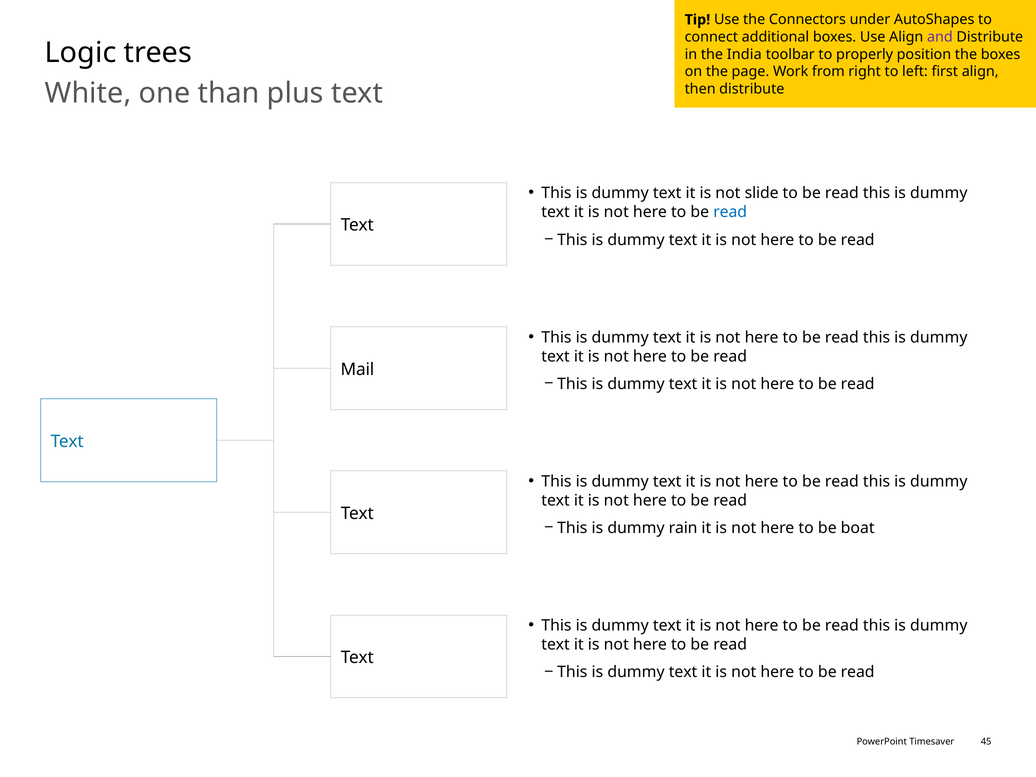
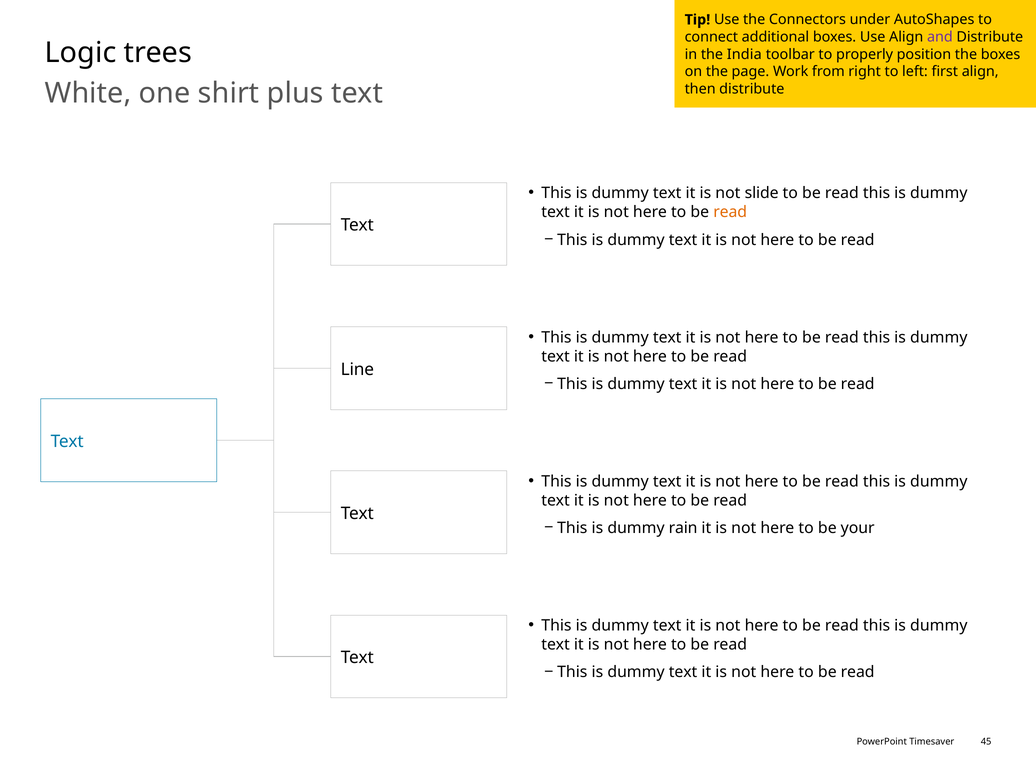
than: than -> shirt (229, 93)
read colour: blue -> orange (730, 212)
Mail: Mail -> Line (357, 369)
boat: boat -> your (858, 528)
